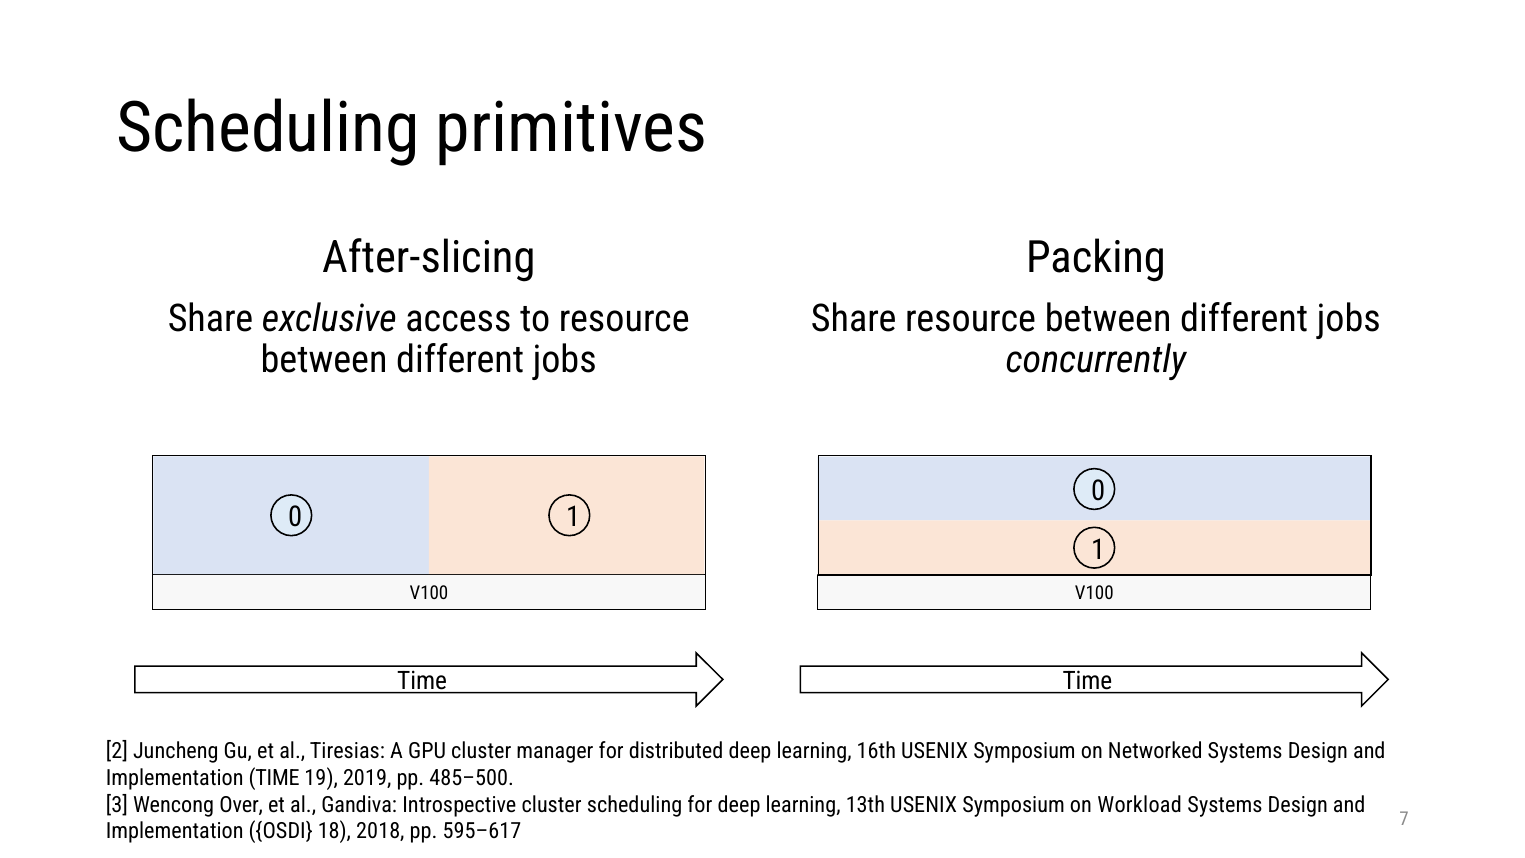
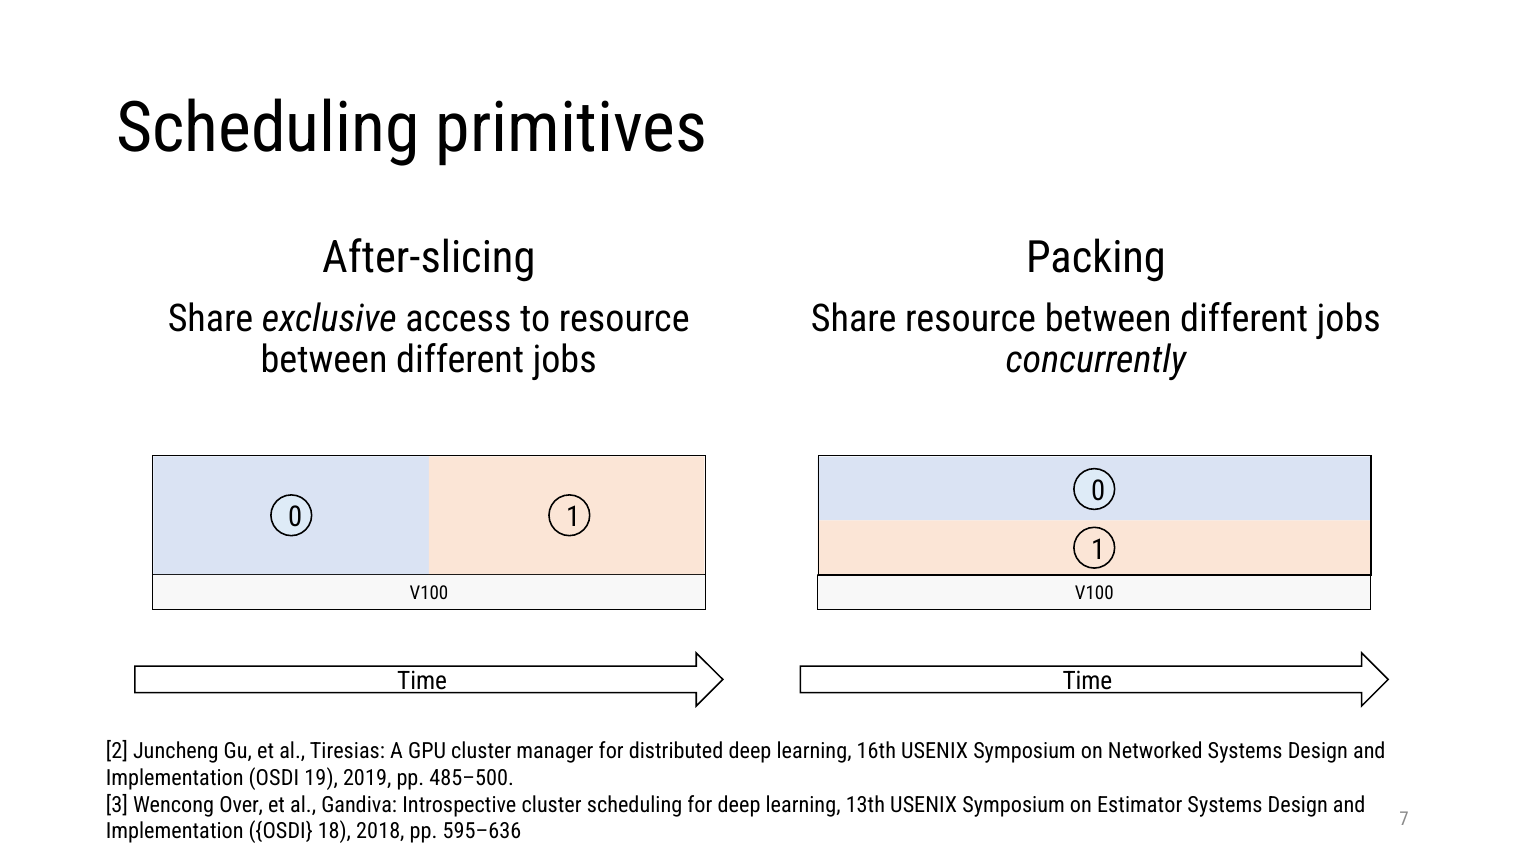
TIME: TIME -> OSDI (274, 778)
Workload: Workload -> Estimator (1140, 805)
595–617: 595–617 -> 595–636 (482, 831)
